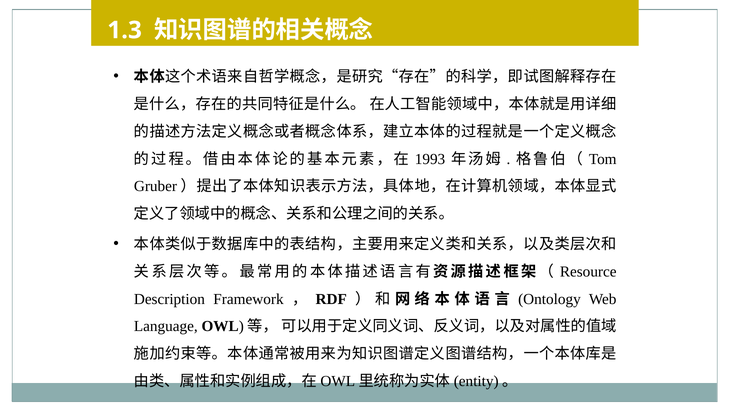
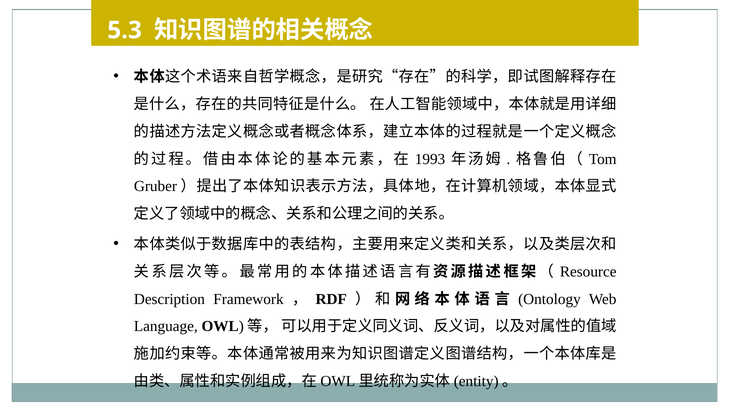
1.3: 1.3 -> 5.3 (125, 30)
